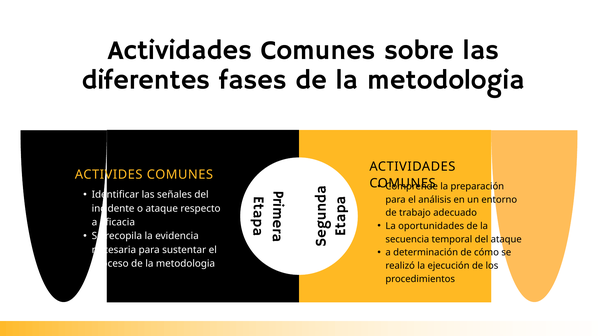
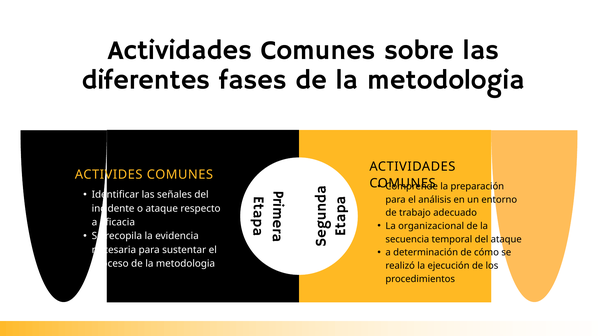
oportunidades: oportunidades -> organizacional (431, 226)
